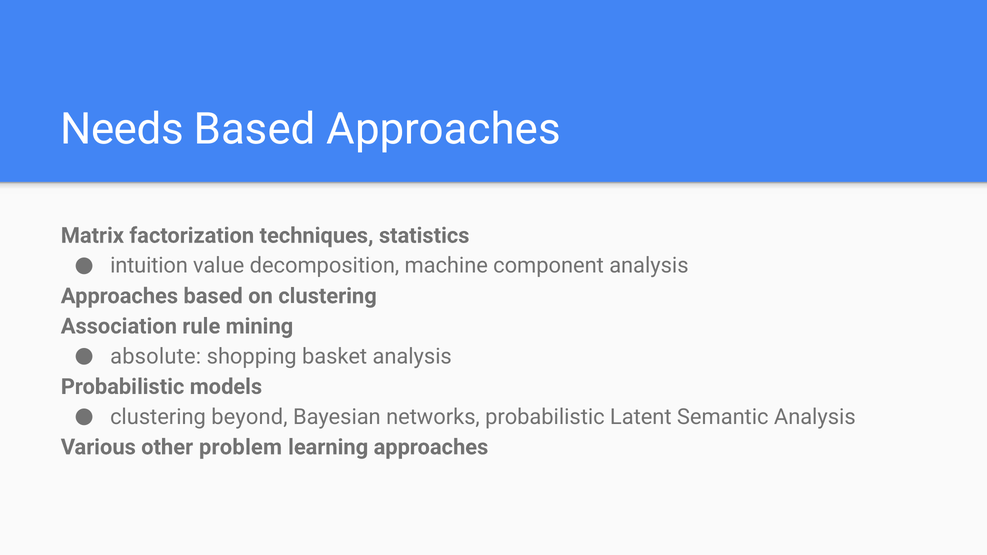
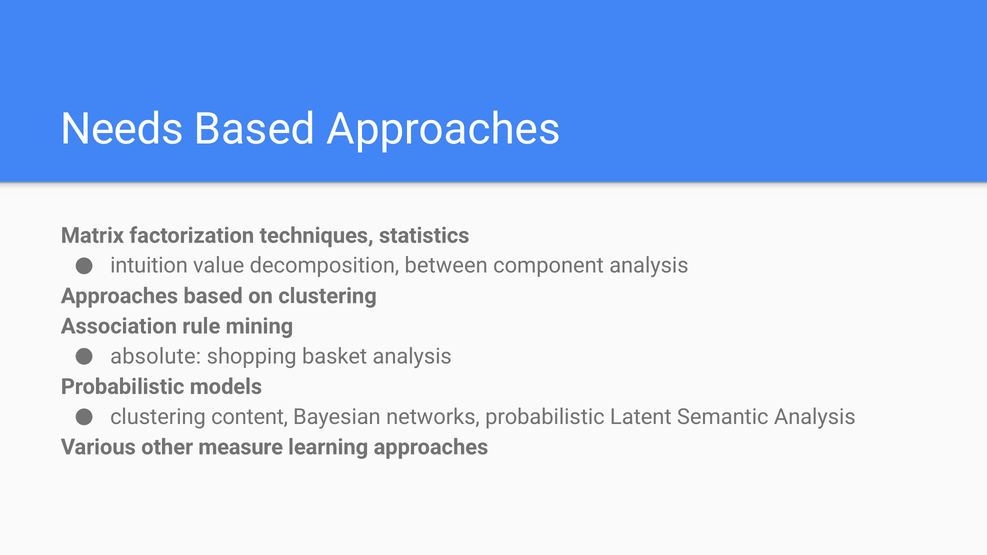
machine: machine -> between (446, 266)
beyond: beyond -> content (250, 417)
problem: problem -> measure (241, 447)
